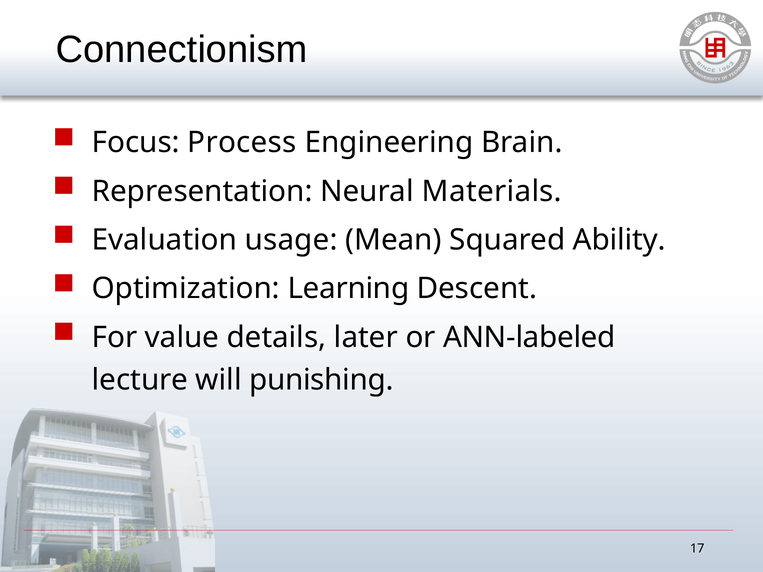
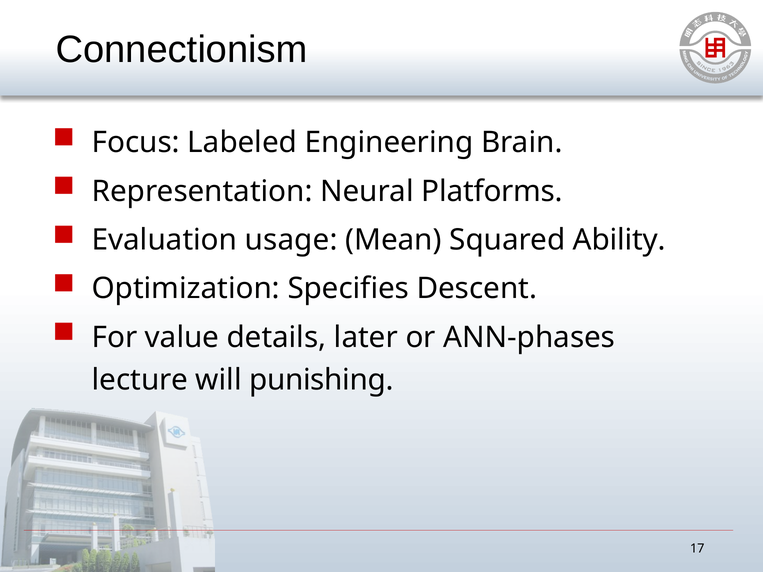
Process: Process -> Labeled (242, 143)
Materials: Materials -> Platforms (492, 191)
Learning: Learning -> Specifies (348, 289)
ANN-labeled: ANN-labeled -> ANN-phases (529, 338)
